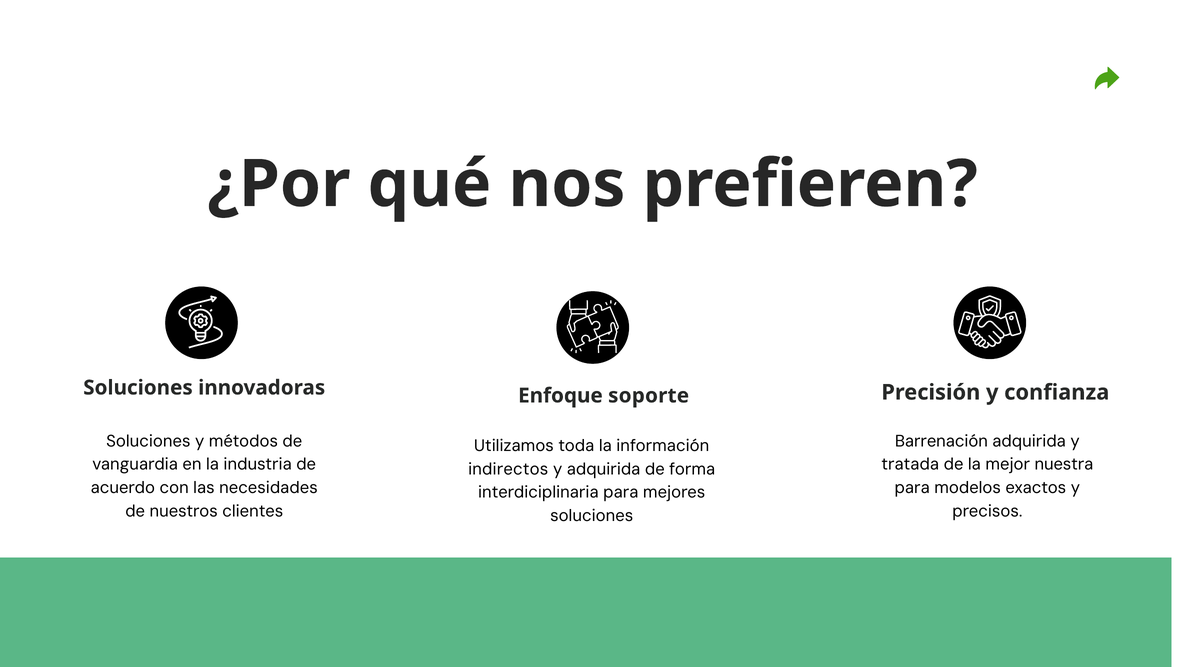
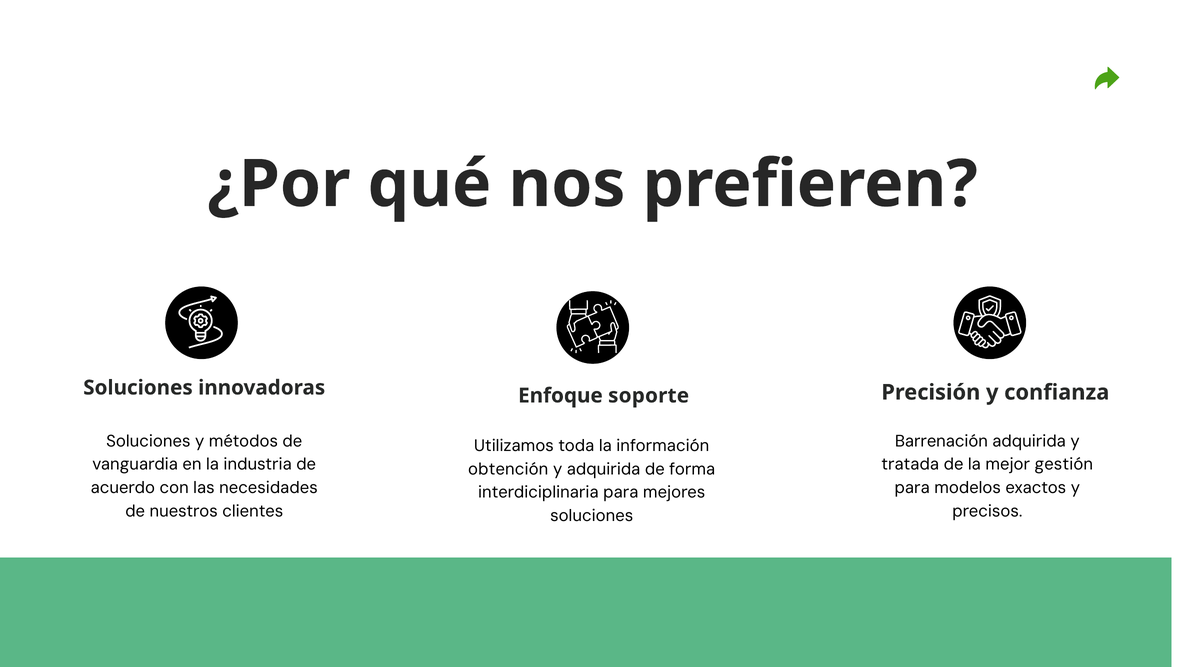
nuestra: nuestra -> gestión (1064, 464)
indirectos: indirectos -> obtención (508, 469)
